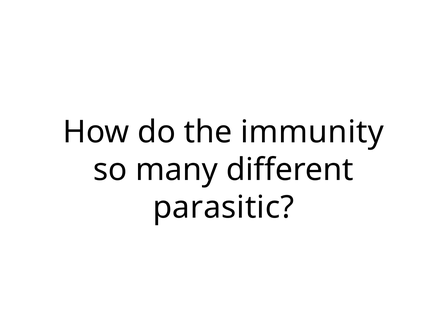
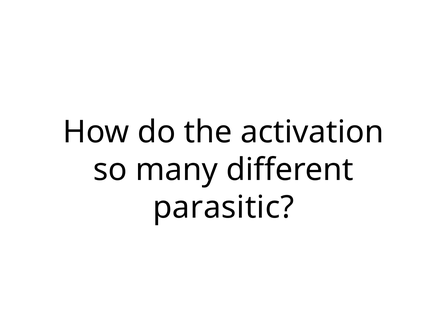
immunity: immunity -> activation (312, 132)
